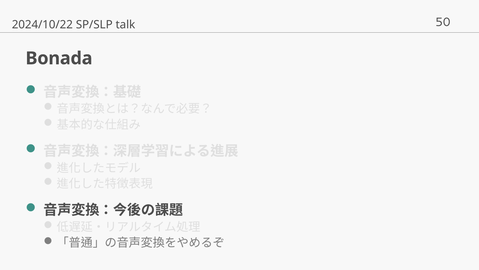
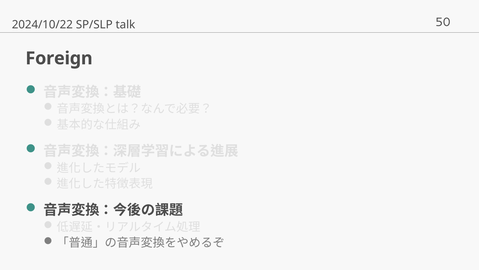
Bonada: Bonada -> Foreign (59, 58)
